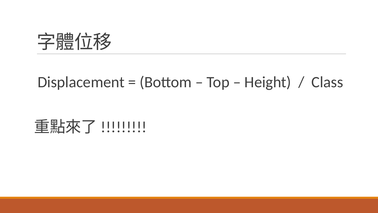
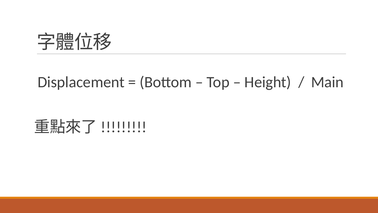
Class: Class -> Main (327, 82)
